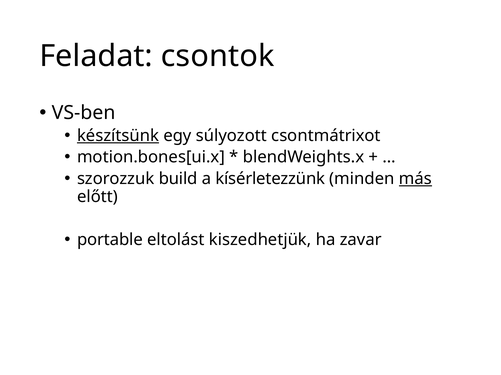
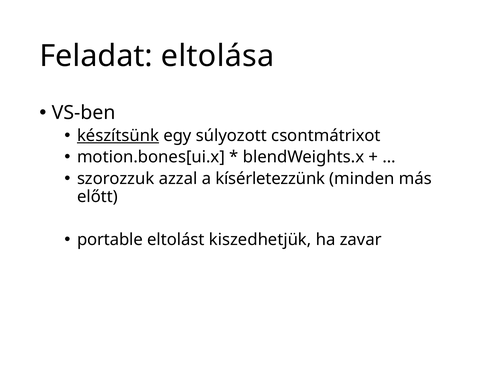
csontok: csontok -> eltolása (218, 56)
build: build -> azzal (178, 179)
más underline: present -> none (415, 179)
